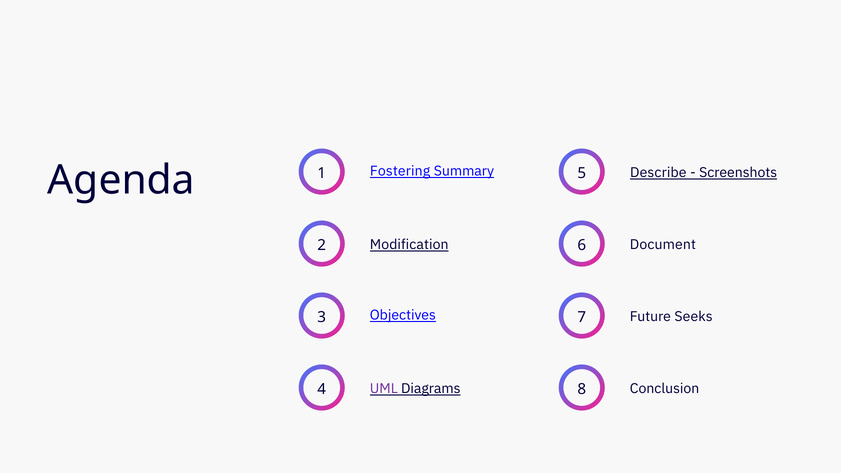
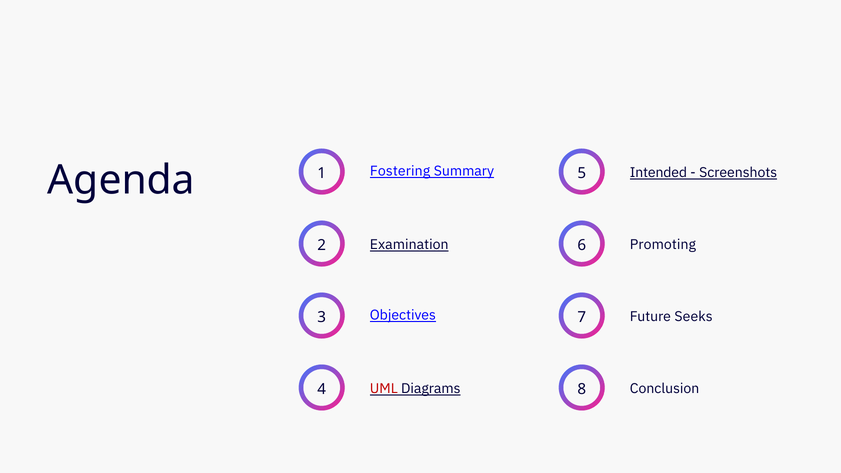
Describe: Describe -> Intended (658, 173)
Modification: Modification -> Examination (409, 245)
Document: Document -> Promoting (663, 245)
UML colour: purple -> red (384, 389)
